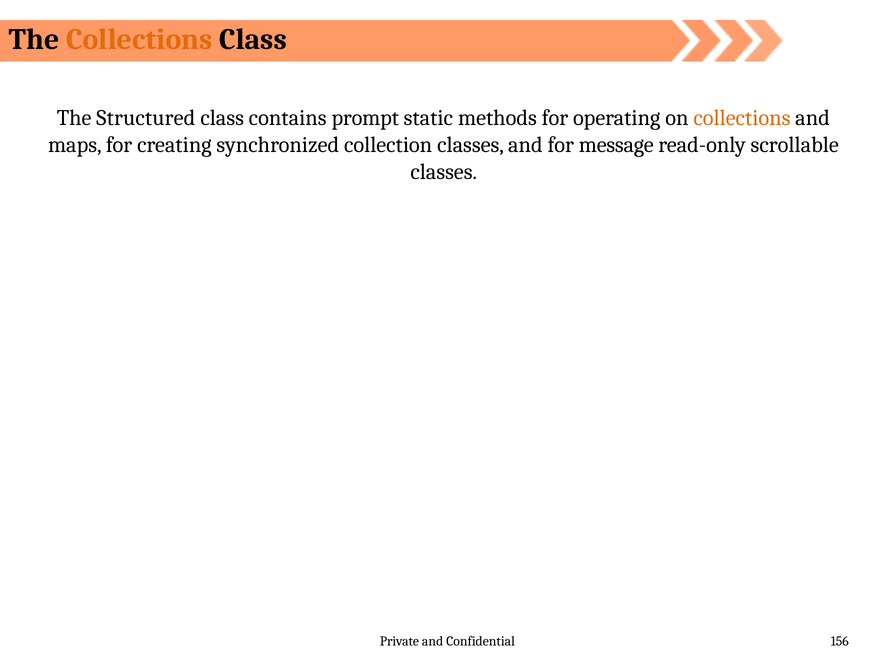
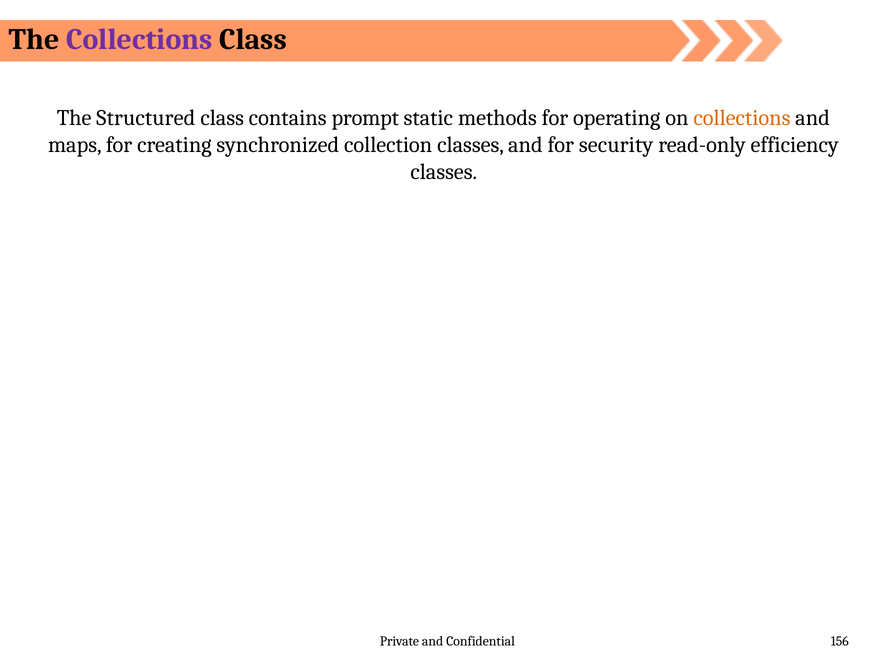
Collections colour: orange -> purple (139, 39)
message: message -> security (616, 145)
scrollable: scrollable -> efficiency (795, 145)
